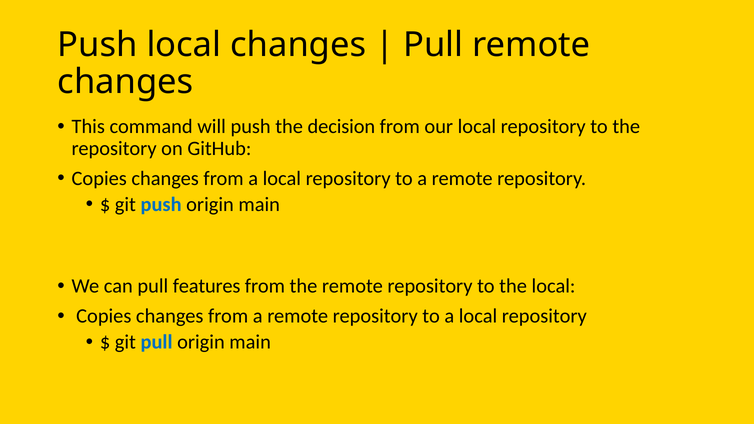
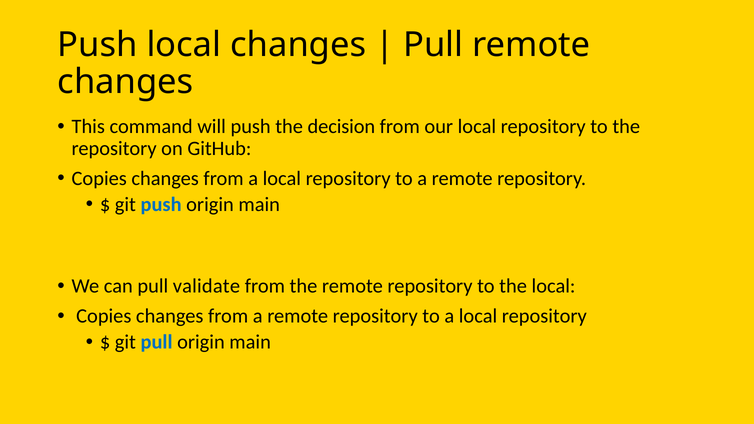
features: features -> validate (206, 286)
